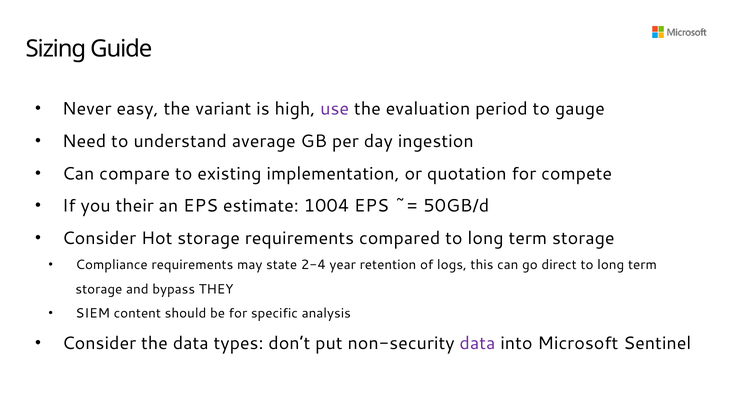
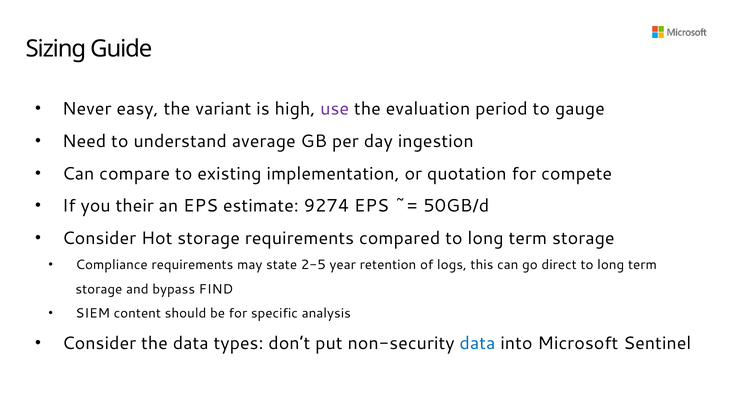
1004: 1004 -> 9274 (326, 206)
2-4: 2-4 -> 2-5 (313, 265)
THEY: THEY -> FIND (216, 289)
data colour: purple -> blue (477, 343)
